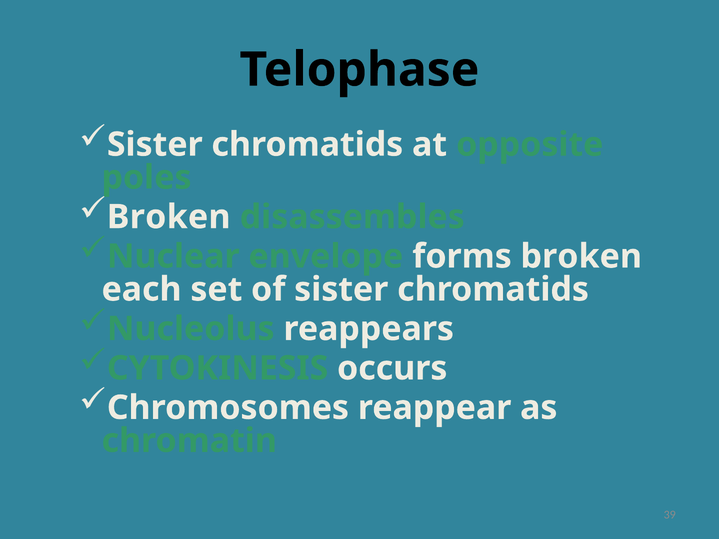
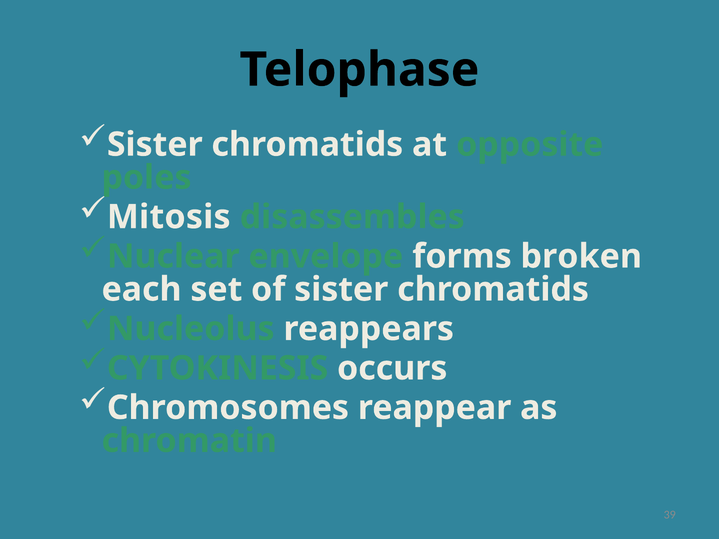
Broken: Broken -> Mitosis (169, 217)
